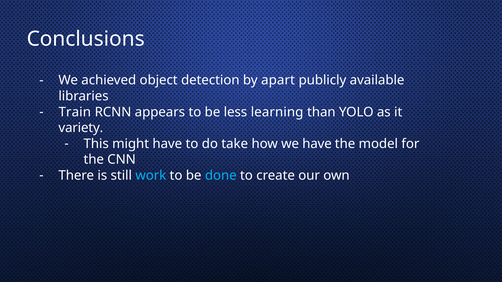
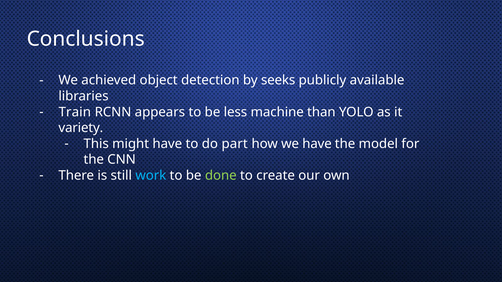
apart: apart -> seeks (278, 80)
learning: learning -> machine (277, 112)
take: take -> part (235, 144)
done colour: light blue -> light green (221, 176)
